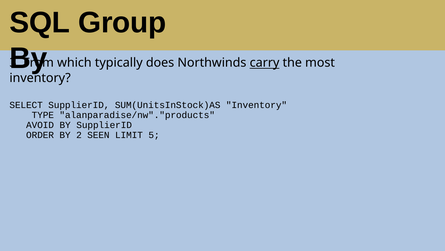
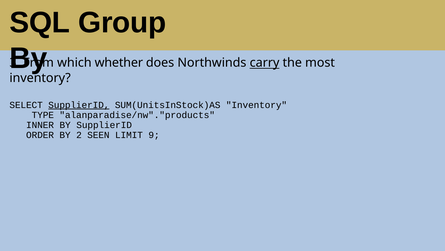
typically: typically -> whether (119, 63)
SupplierID underline: none -> present (79, 105)
AVOID: AVOID -> INNER (40, 125)
5: 5 -> 9 (154, 135)
